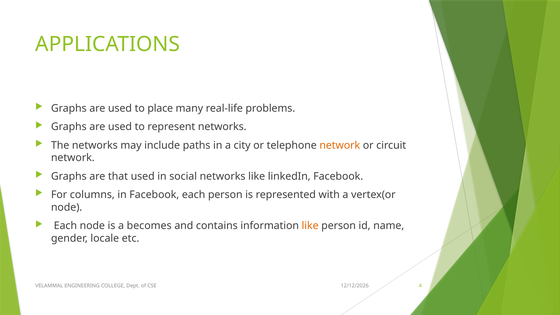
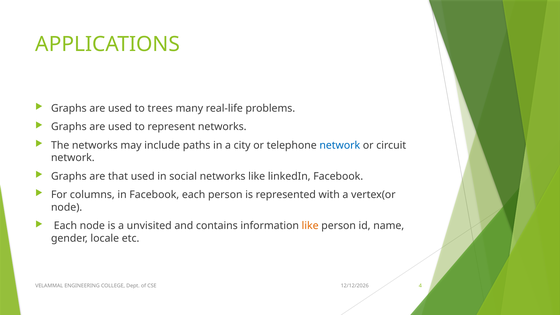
place: place -> trees (160, 108)
network colour: orange -> blue (340, 145)
becomes: becomes -> unvisited (149, 226)
